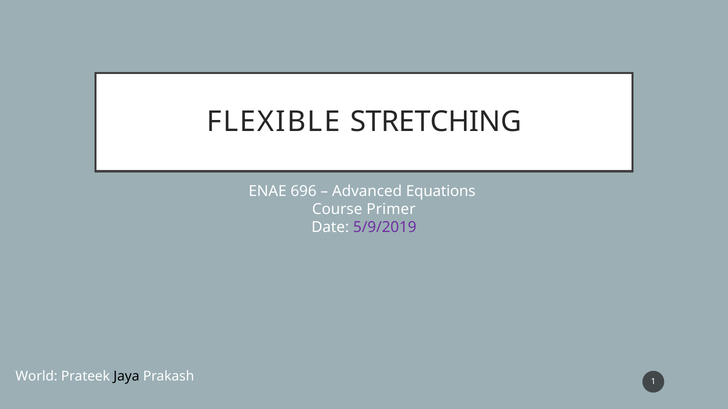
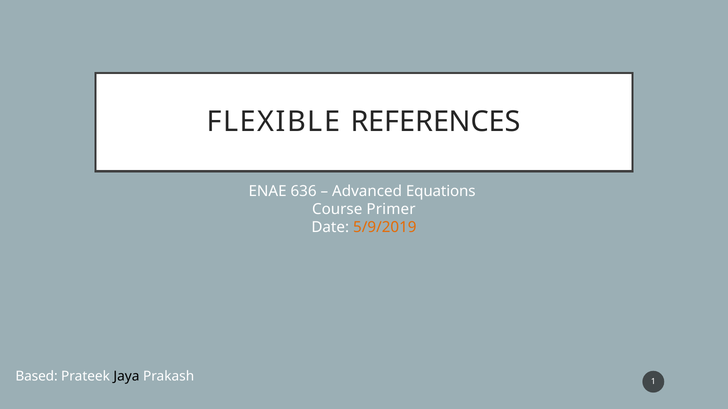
STRETCHING: STRETCHING -> REFERENCES (436, 122)
696: 696 -> 636 (304, 191)
5/9/2019 colour: purple -> orange (385, 228)
World: World -> Based (37, 377)
